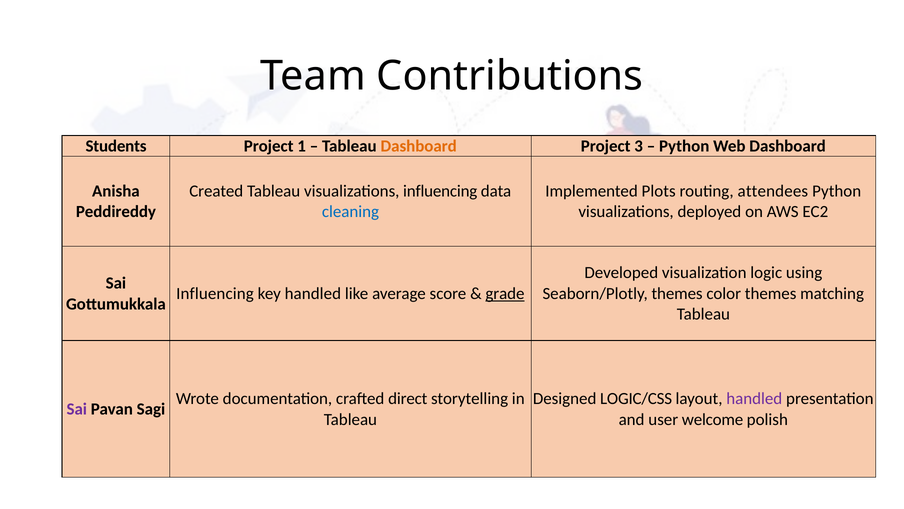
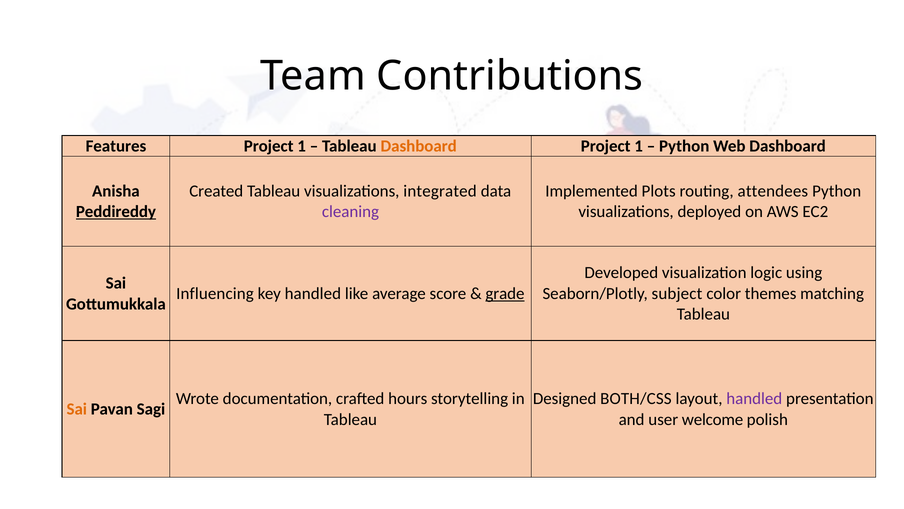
Students: Students -> Features (116, 146)
3: 3 -> 1 (639, 146)
visualizations influencing: influencing -> integrated (440, 191)
Peddireddy underline: none -> present (116, 212)
cleaning colour: blue -> purple (350, 212)
Seaborn/Plotly themes: themes -> subject (677, 293)
direct: direct -> hours (408, 398)
LOGIC/CSS: LOGIC/CSS -> BOTH/CSS (636, 398)
Sai colour: purple -> orange (77, 409)
